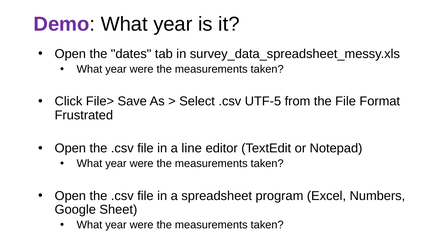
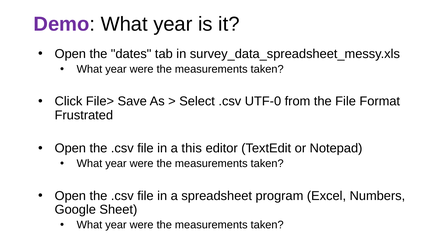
UTF-5: UTF-5 -> UTF-0 (263, 101)
line: line -> this (192, 148)
